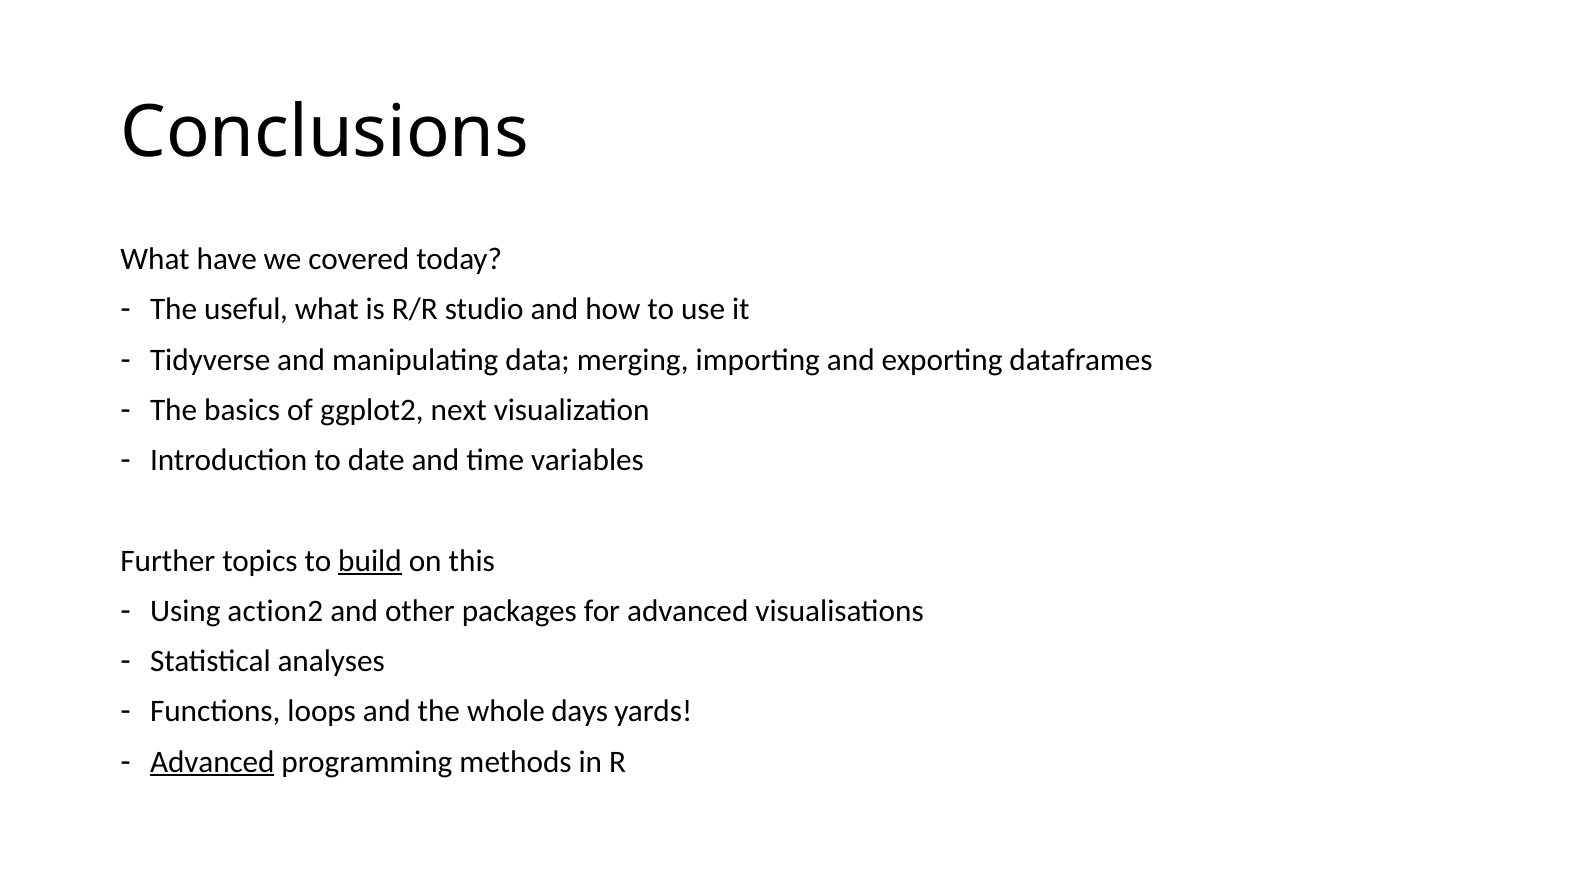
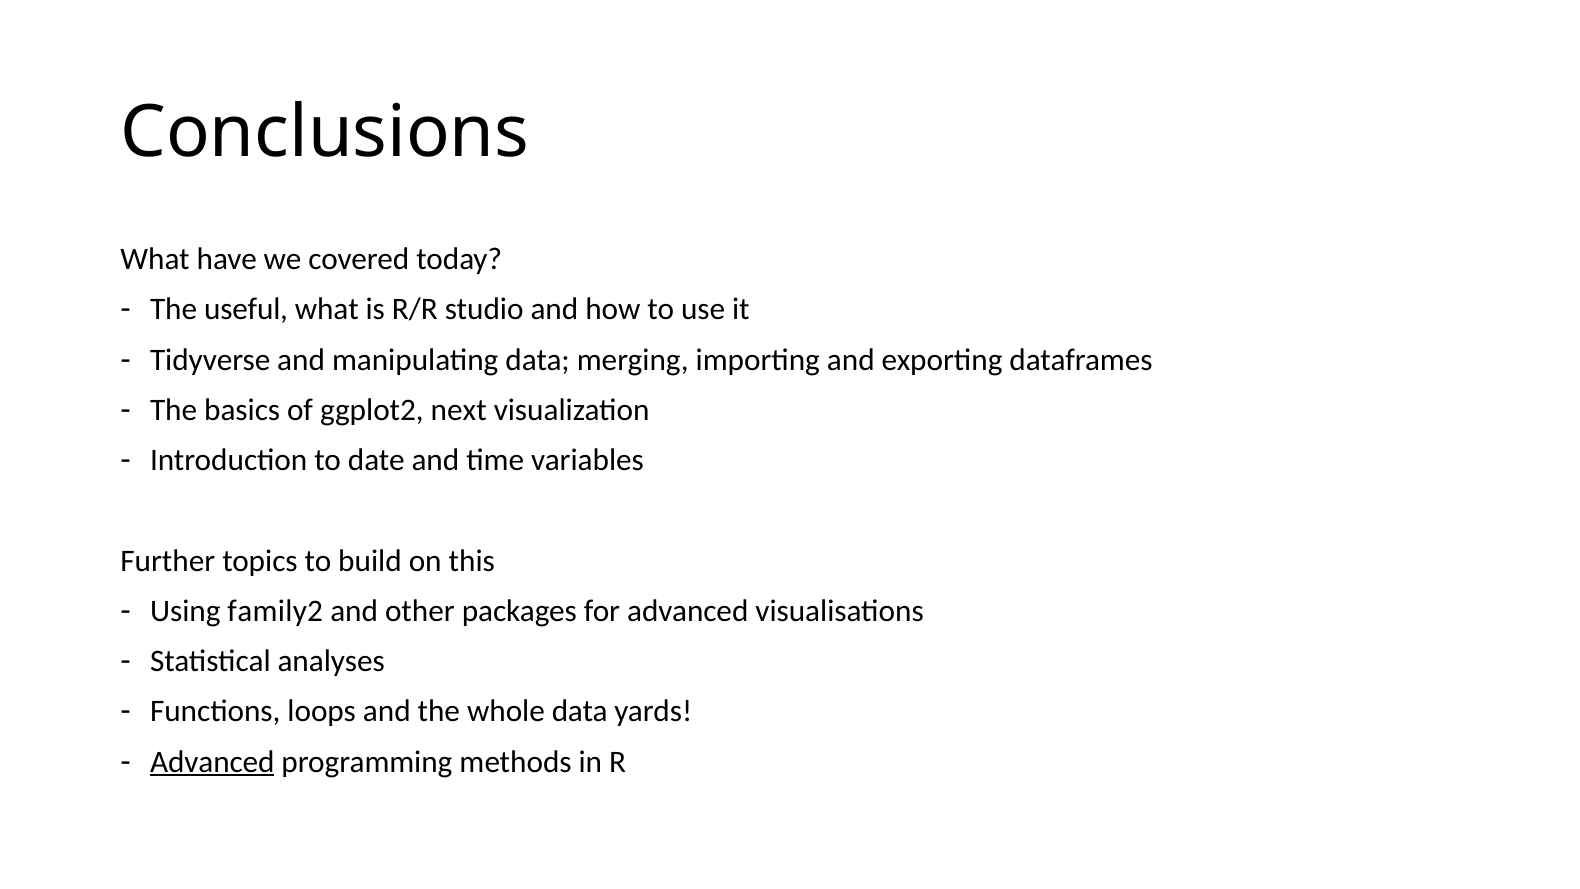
build underline: present -> none (370, 561)
action2: action2 -> family2 (275, 611)
whole days: days -> data (580, 711)
